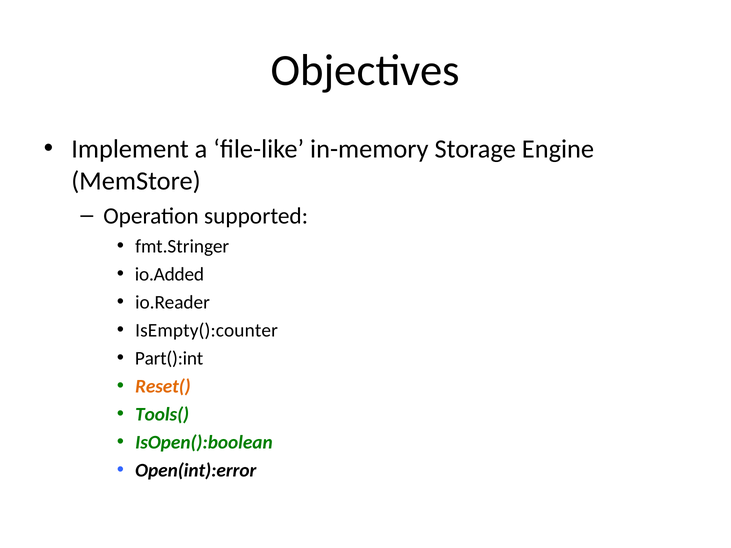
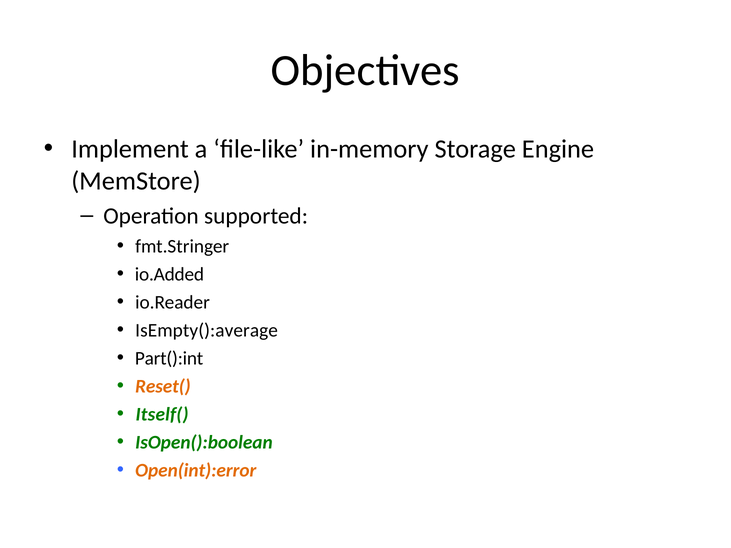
IsEmpty():counter: IsEmpty():counter -> IsEmpty():average (207, 330)
Tools(: Tools( -> Itself( (162, 414)
Open(int):error colour: black -> orange (196, 470)
